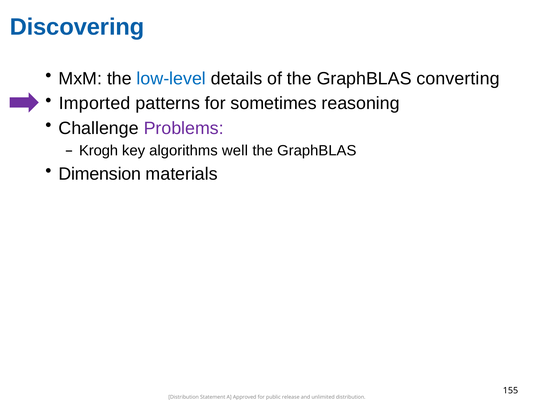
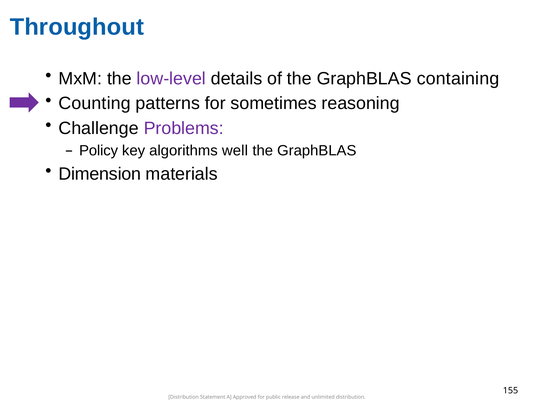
Discovering: Discovering -> Throughout (77, 27)
low-level colour: blue -> purple (171, 79)
converting: converting -> containing (458, 79)
Imported: Imported -> Counting (95, 104)
Krogh: Krogh -> Policy (99, 151)
